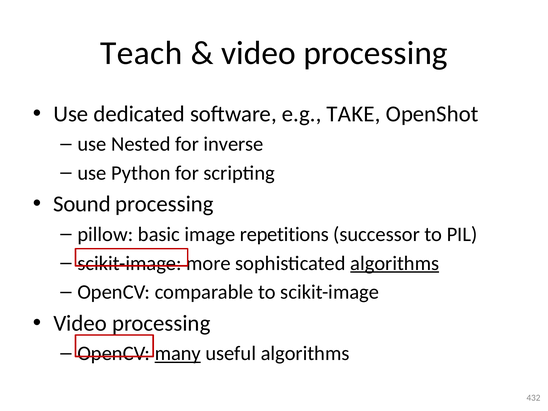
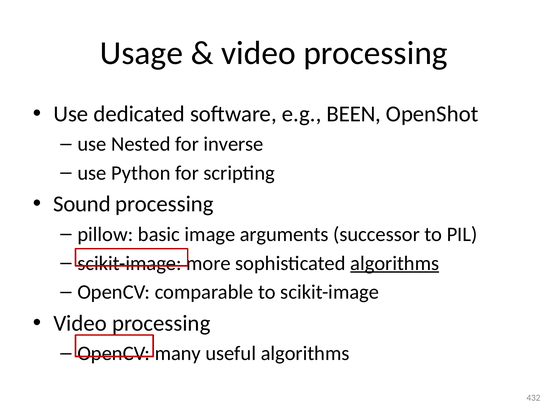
Teach: Teach -> Usage (141, 53)
TAKE: TAKE -> BEEN (354, 114)
repetitions: repetitions -> arguments (284, 234)
many underline: present -> none (178, 353)
